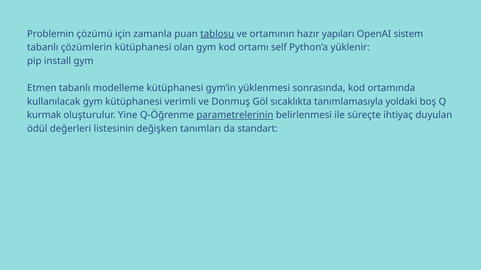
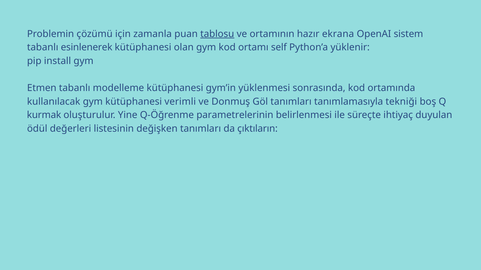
yapıları: yapıları -> ekrana (338, 34)
çözümlerin: çözümlerin -> esinlenerek (87, 48)
Göl sıcaklıkta: sıcaklıkta -> tanımları (291, 102)
yoldaki: yoldaki -> tekniği (401, 102)
parametrelerinin underline: present -> none (235, 115)
standart: standart -> çıktıların (258, 129)
